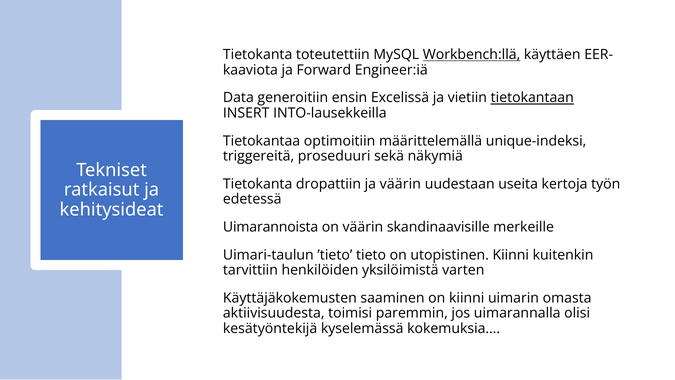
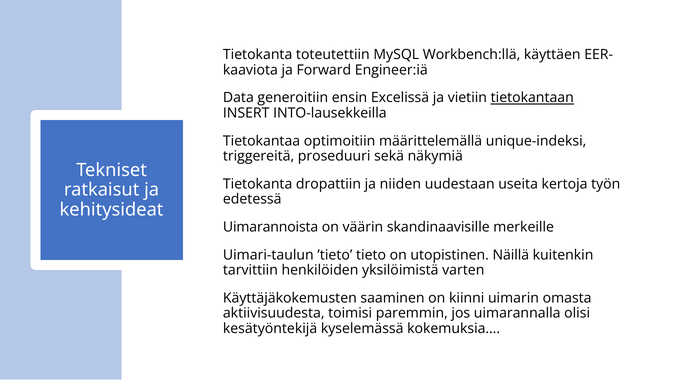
Workbench:llä underline: present -> none (472, 55)
ja väärin: väärin -> niiden (400, 184)
utopistinen Kiinni: Kiinni -> Näillä (511, 255)
